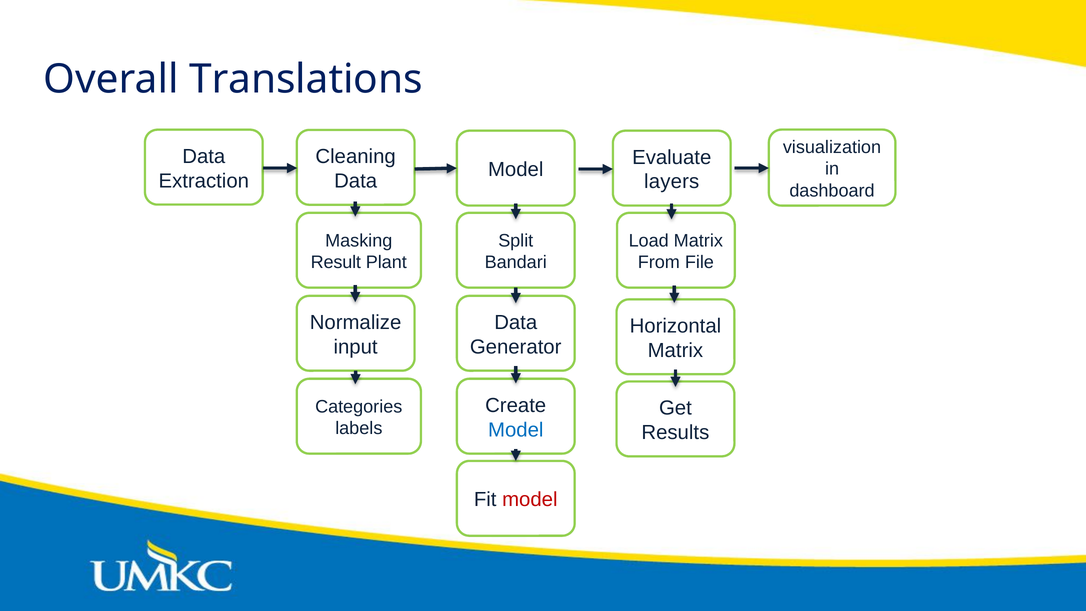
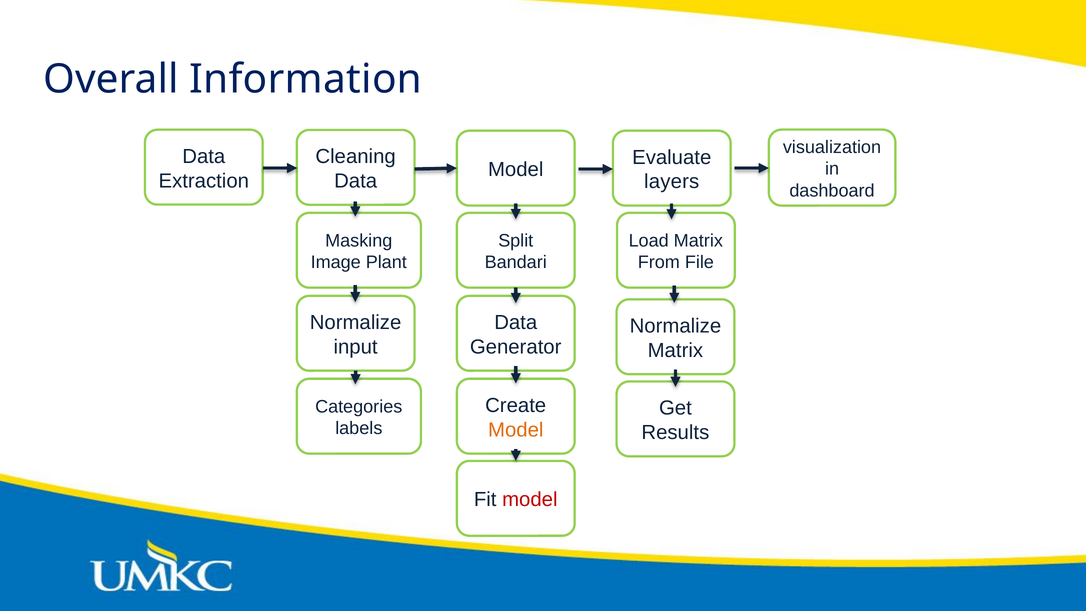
Translations: Translations -> Information (306, 79)
Result: Result -> Image (336, 262)
Horizontal: Horizontal -> Normalize (675, 326)
Model colour: blue -> orange (516, 430)
